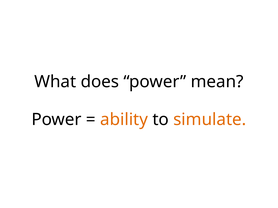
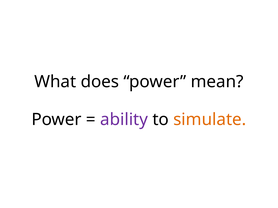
ability colour: orange -> purple (124, 120)
